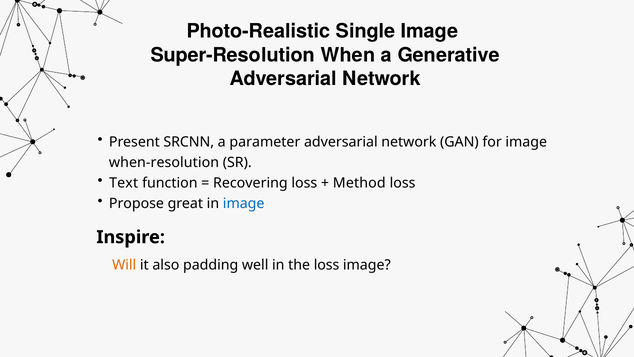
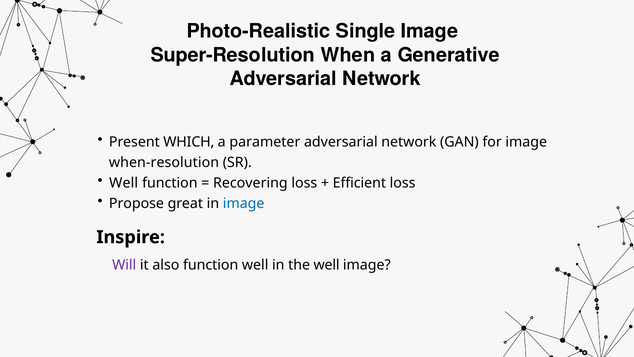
SRCNN: SRCNN -> WHICH (189, 142)
Text: Text -> Well (124, 183)
Method: Method -> Efficient (359, 183)
Will colour: orange -> purple (124, 265)
also padding: padding -> function (211, 265)
the loss: loss -> well (327, 265)
